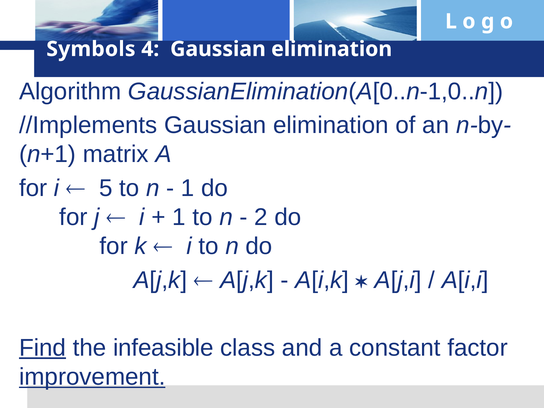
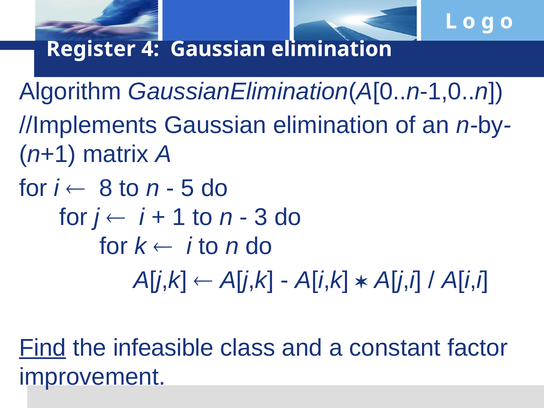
Symbols: Symbols -> Register (91, 49)
5: 5 -> 8 (106, 188)
1: 1 -> 5 (188, 188)
2: 2 -> 3 (261, 217)
improvement underline: present -> none (92, 377)
